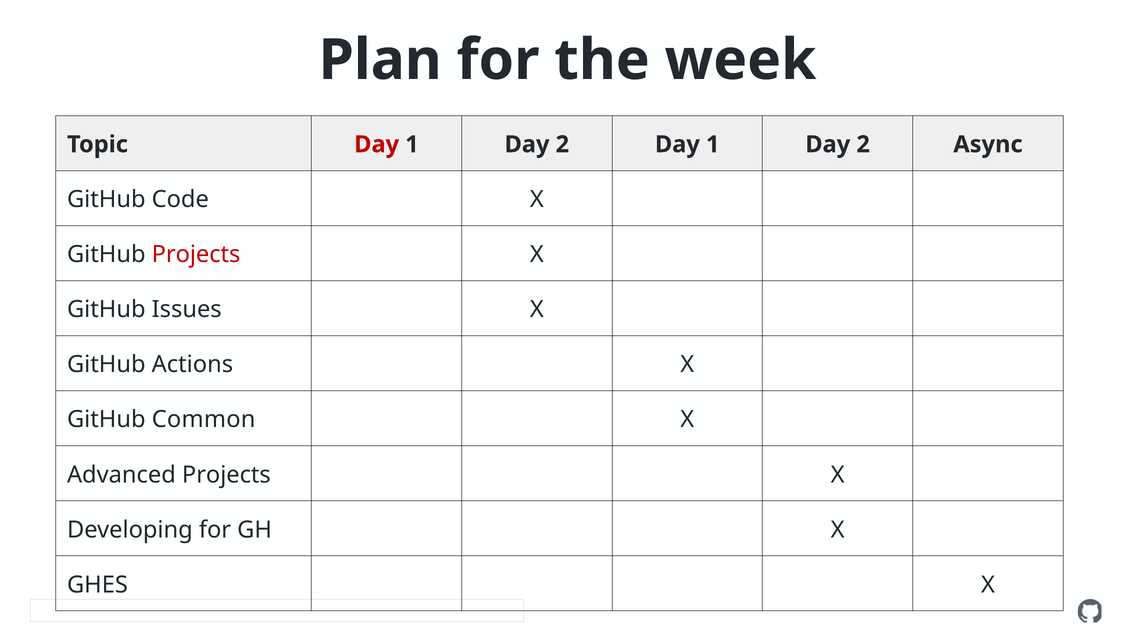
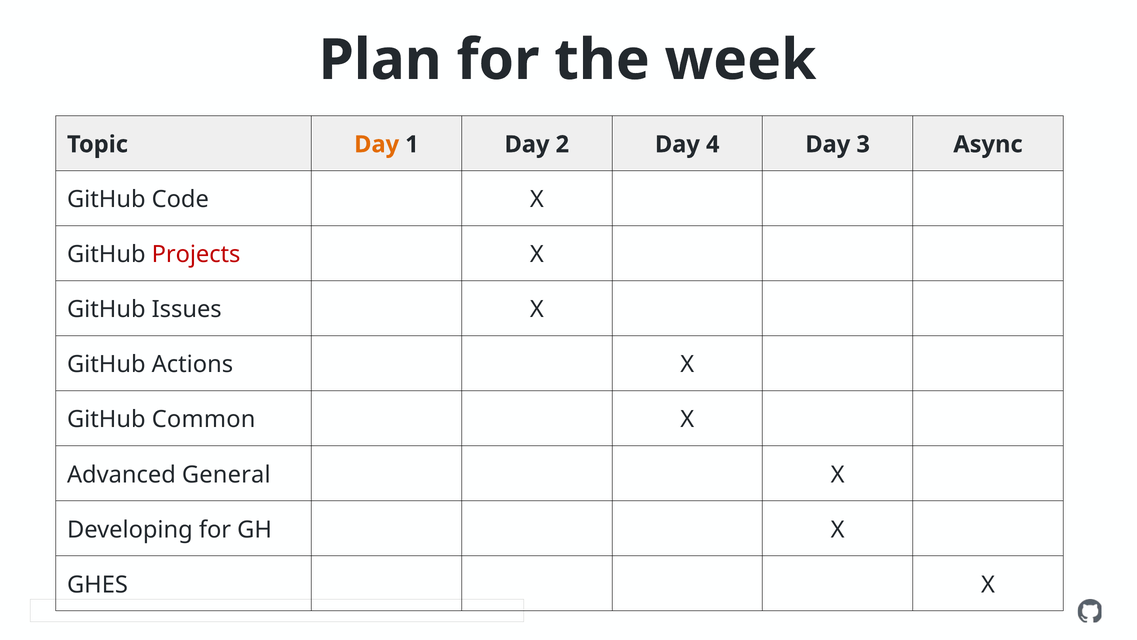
Day colour: red -> orange (377, 144)
2 Day 1: 1 -> 4 (713, 144)
2: 2 -> 3 (863, 144)
Advanced Projects: Projects -> General (226, 474)
